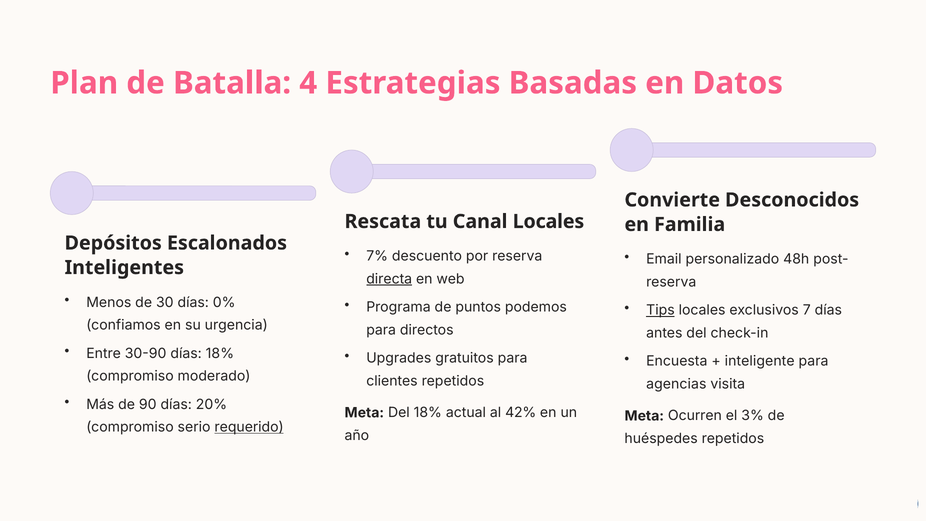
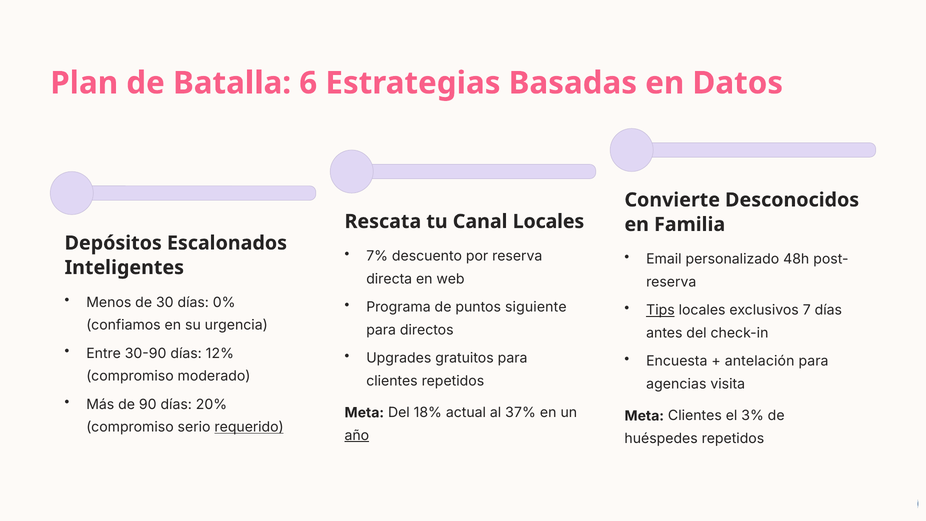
4: 4 -> 6 (308, 83)
directa underline: present -> none (389, 279)
podemos: podemos -> siguiente (536, 307)
días 18%: 18% -> 12% (220, 353)
inteligente: inteligente -> antelación (760, 361)
42%: 42% -> 37% (521, 413)
Meta Ocurren: Ocurren -> Clientes (695, 416)
año underline: none -> present (357, 435)
